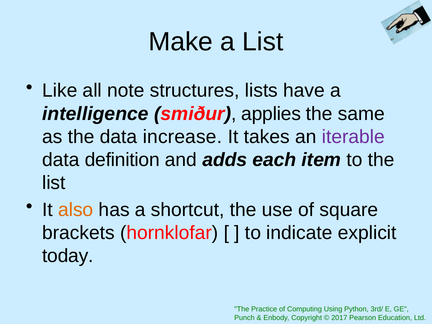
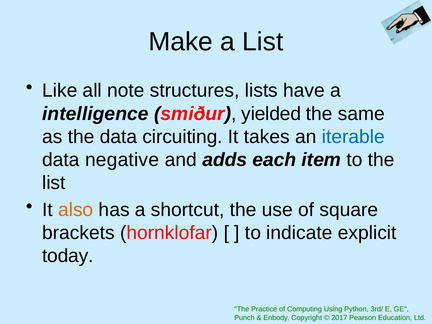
applies: applies -> yielded (271, 114)
increase: increase -> circuiting (183, 137)
iterable colour: purple -> blue (353, 137)
definition: definition -> negative (122, 160)
